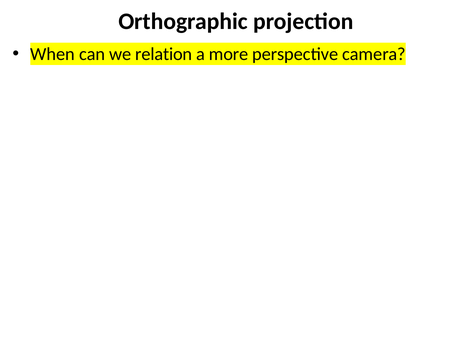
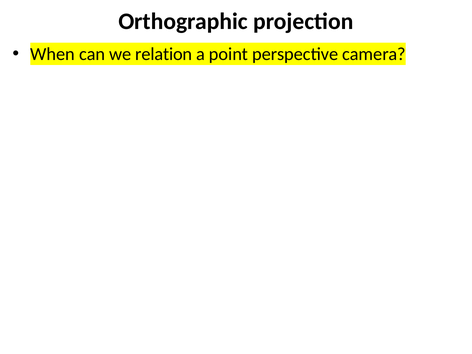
more: more -> point (229, 54)
